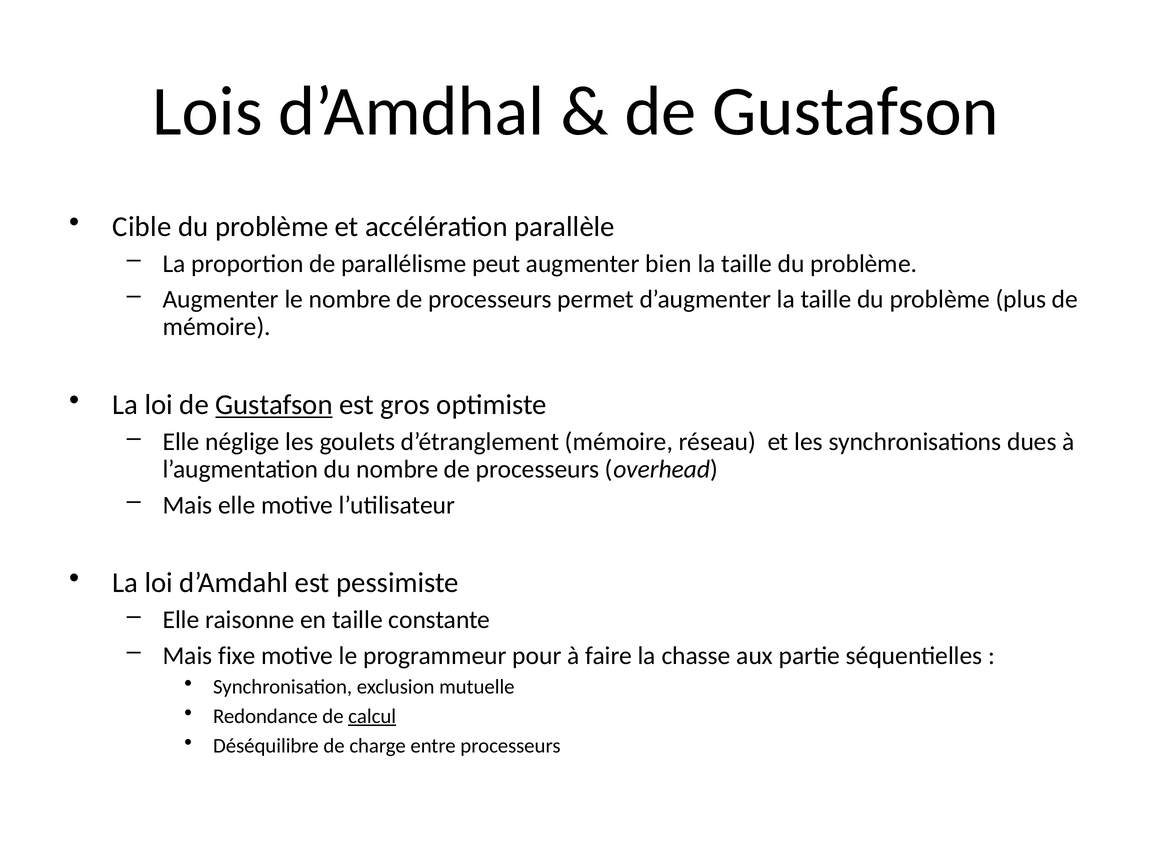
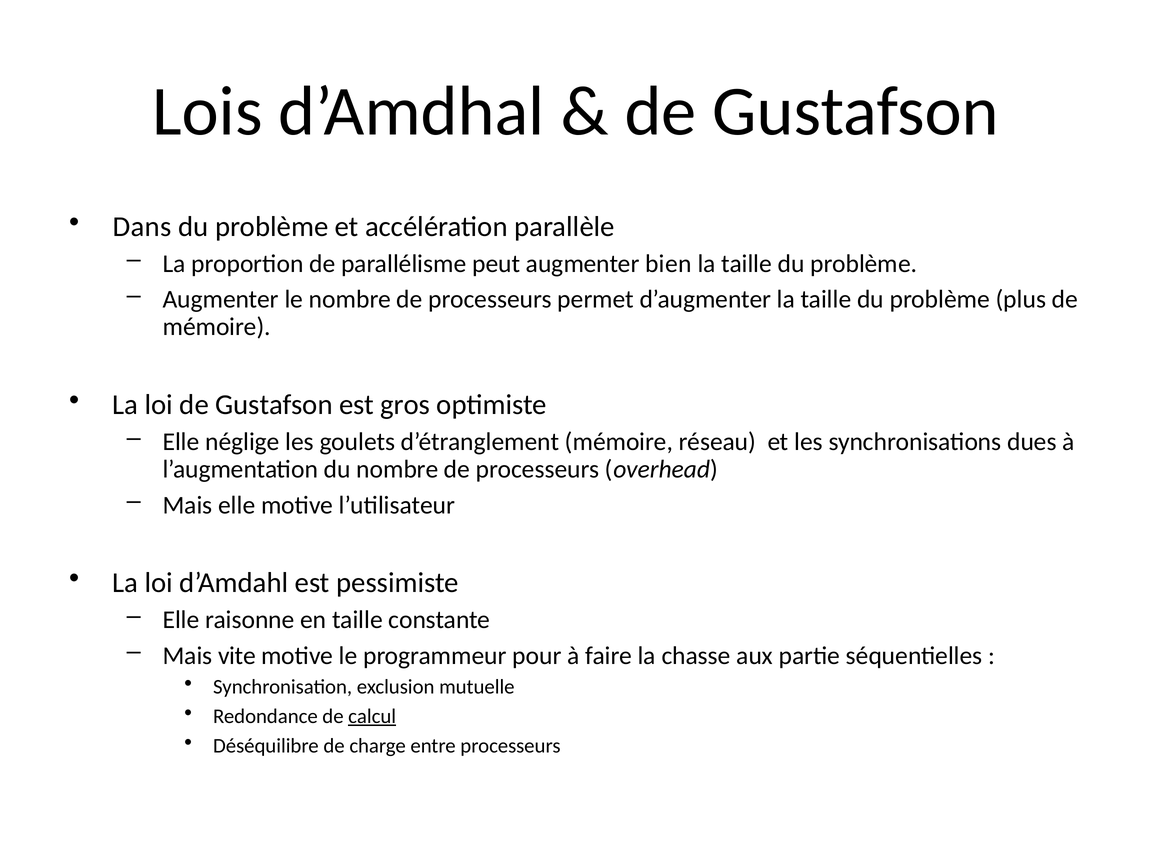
Cible: Cible -> Dans (142, 227)
Gustafson underline: present -> none (274, 405)
fixe: fixe -> vite (237, 656)
